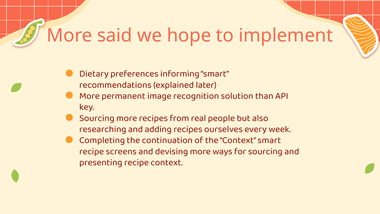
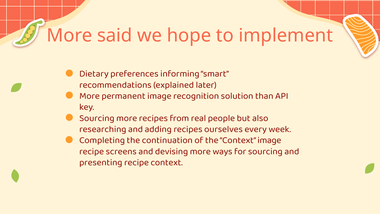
Context smart: smart -> image (269, 140)
